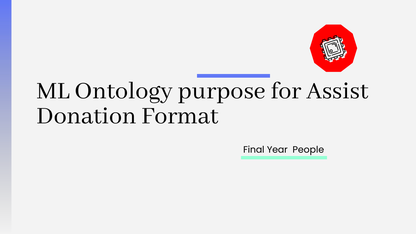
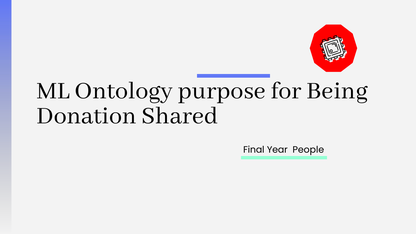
Assist: Assist -> Being (337, 90)
Format: Format -> Shared (180, 115)
